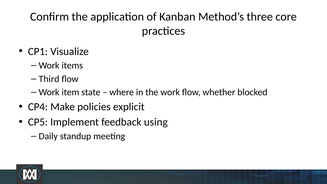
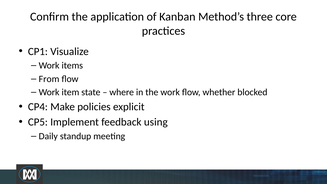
Third: Third -> From (49, 79)
